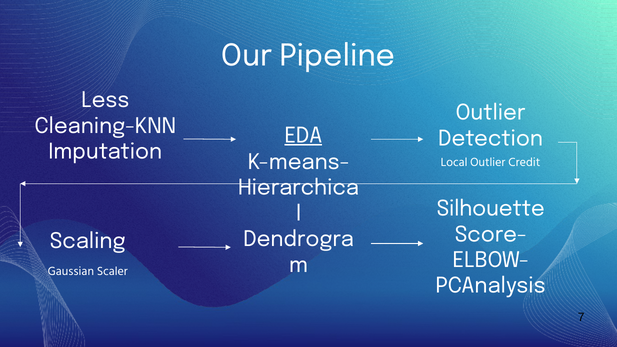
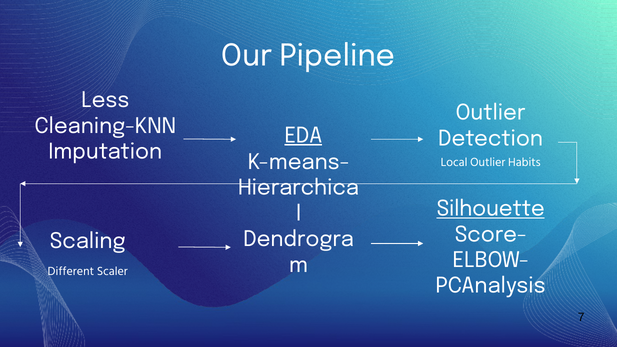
Credit: Credit -> Habits (524, 162)
Silhouette underline: none -> present (491, 209)
Gaussian: Gaussian -> Different (71, 271)
